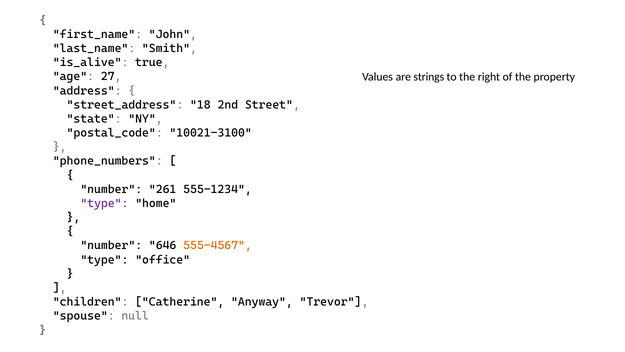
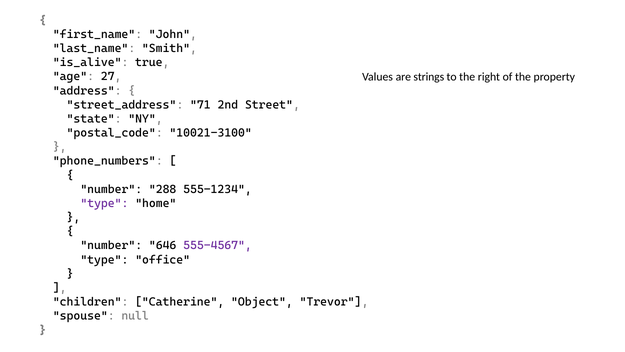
18: 18 -> 71 (200, 105)
261: 261 -> 288 (163, 189)
555-4567 colour: orange -> purple (218, 245)
Anyway: Anyway -> Object (262, 302)
